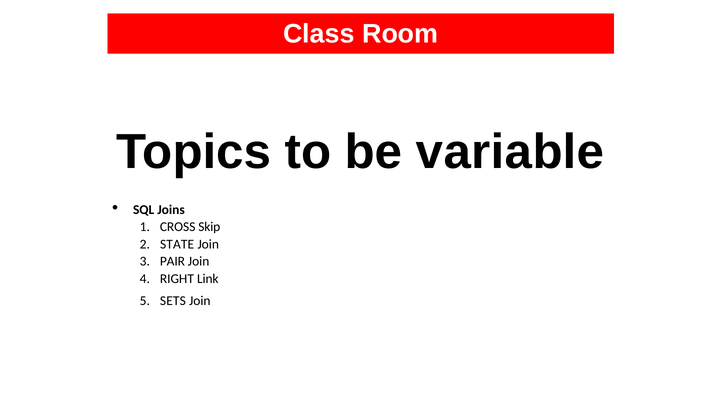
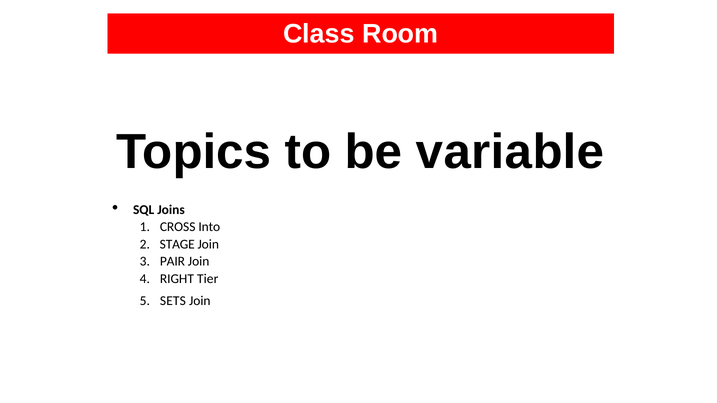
Skip: Skip -> Into (209, 227)
STATE: STATE -> STAGE (177, 244)
Link: Link -> Tier (208, 279)
